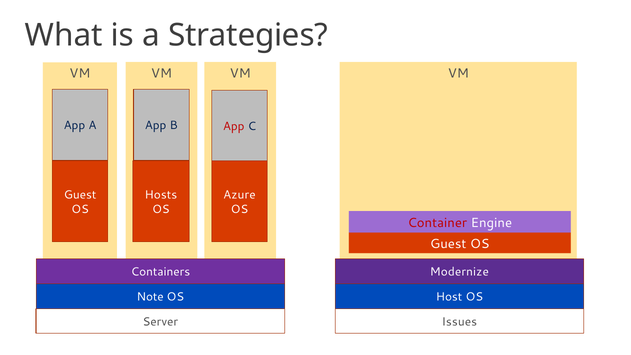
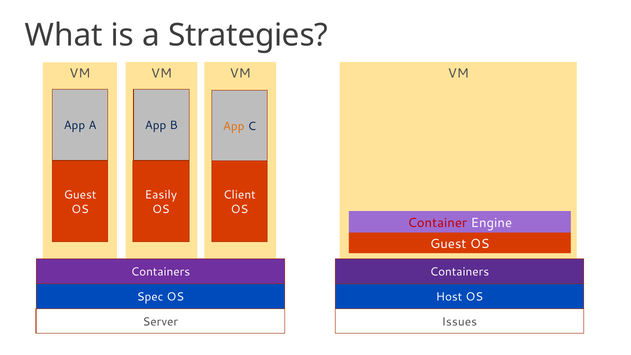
App colour: red -> orange (234, 126)
Hosts: Hosts -> Easily (161, 195)
Azure: Azure -> Client (239, 195)
Modernize: Modernize -> Containers (459, 272)
Note: Note -> Spec (150, 297)
